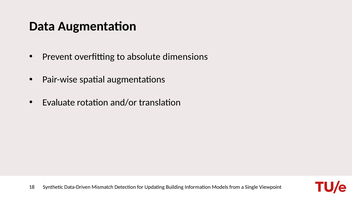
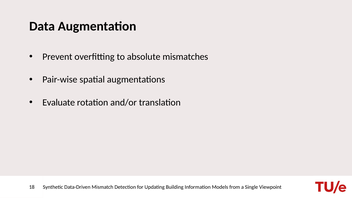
dimensions: dimensions -> mismatches (185, 57)
